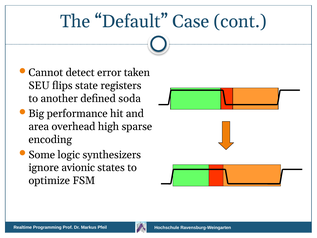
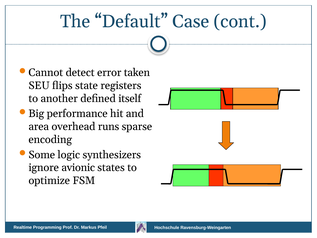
soda: soda -> itself (130, 98)
high: high -> runs (109, 126)
